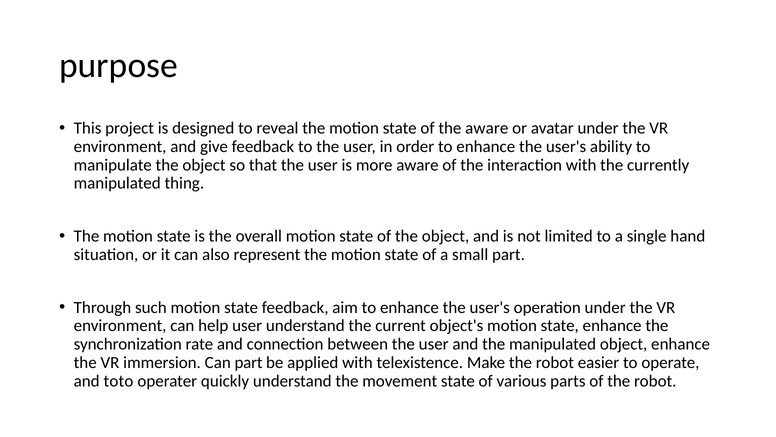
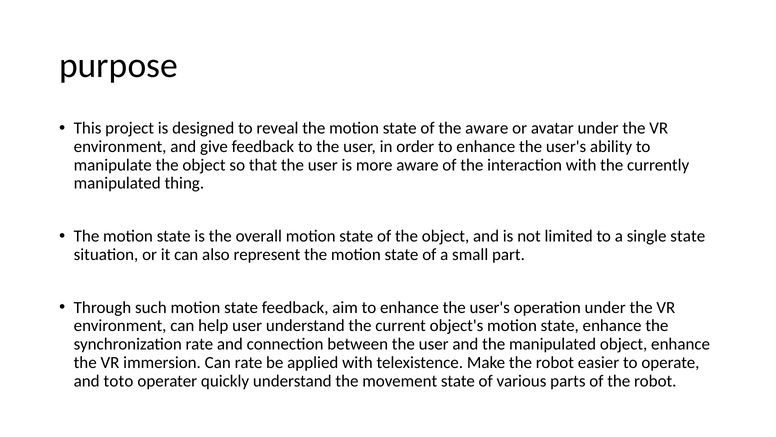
single hand: hand -> state (688, 236)
Can part: part -> rate (249, 362)
